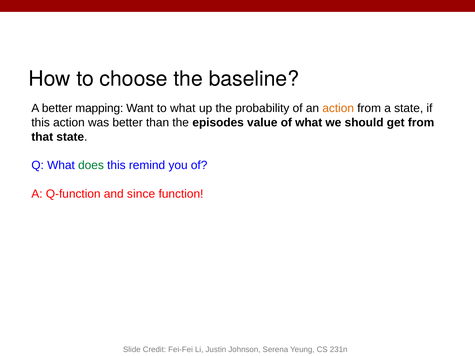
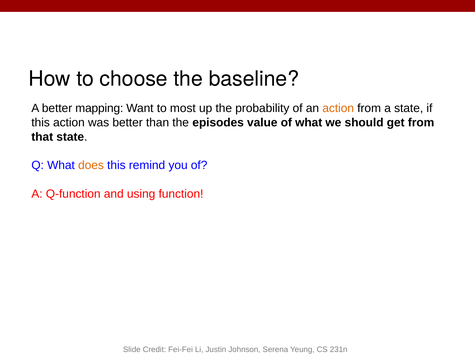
to what: what -> most (183, 108)
does colour: green -> orange (91, 165)
since: since -> using (141, 194)
